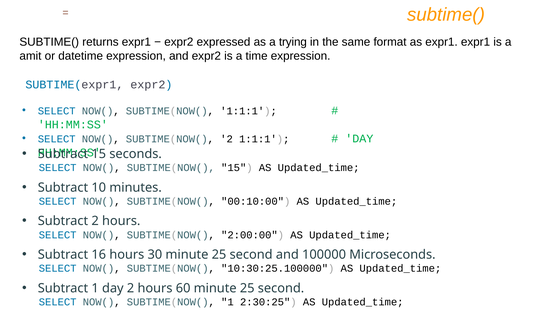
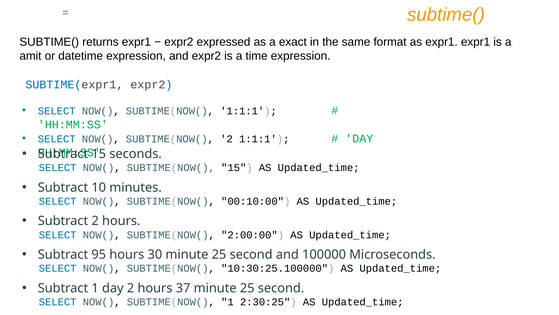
trying: trying -> exact (293, 42)
16: 16 -> 95 (99, 254)
60: 60 -> 37 (183, 288)
